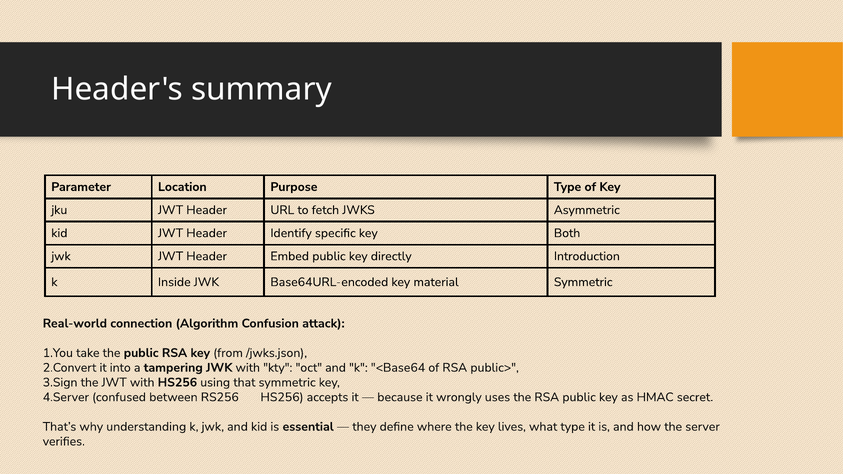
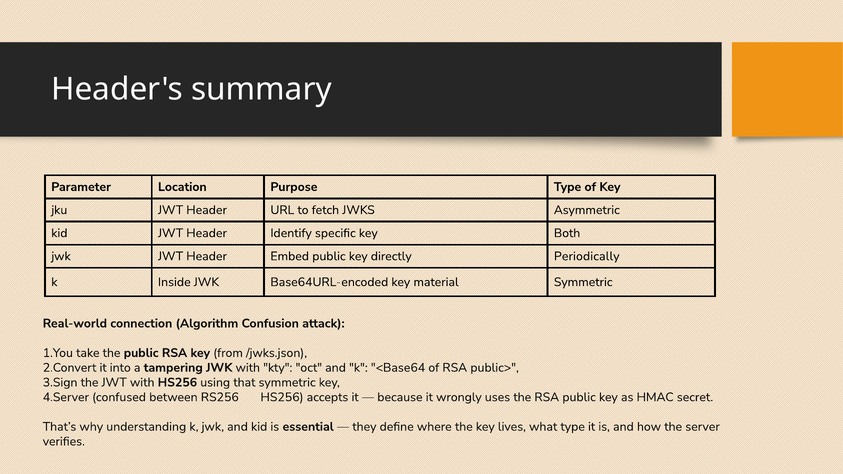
Introduction: Introduction -> Periodically (587, 256)
